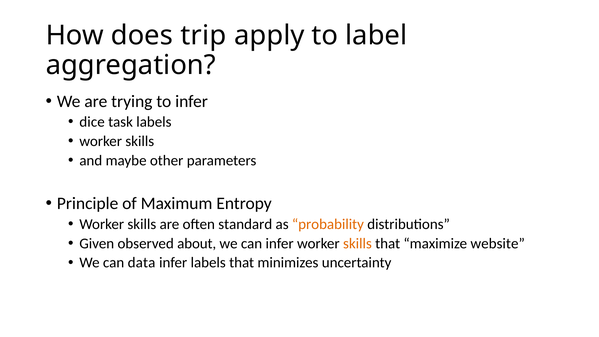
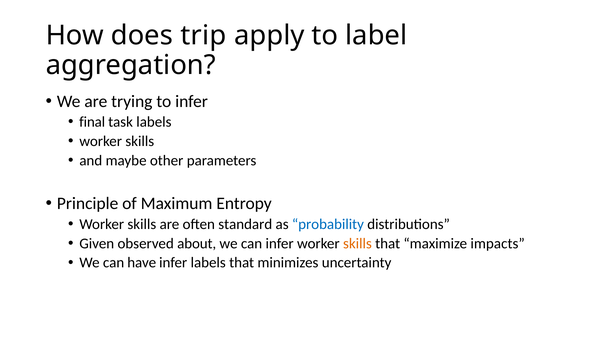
dice: dice -> final (92, 122)
probability colour: orange -> blue (328, 224)
website: website -> impacts (498, 243)
data: data -> have (142, 263)
